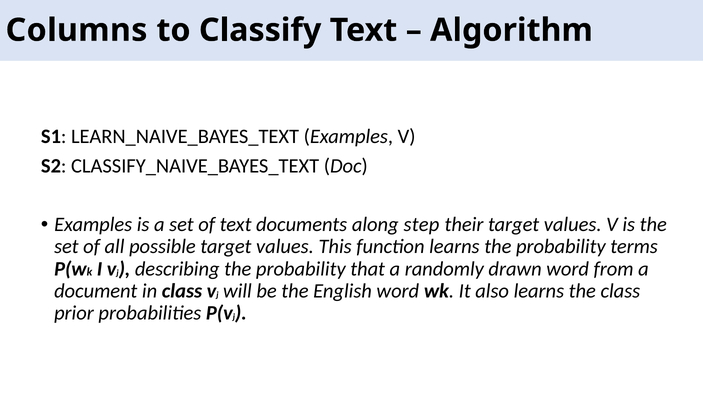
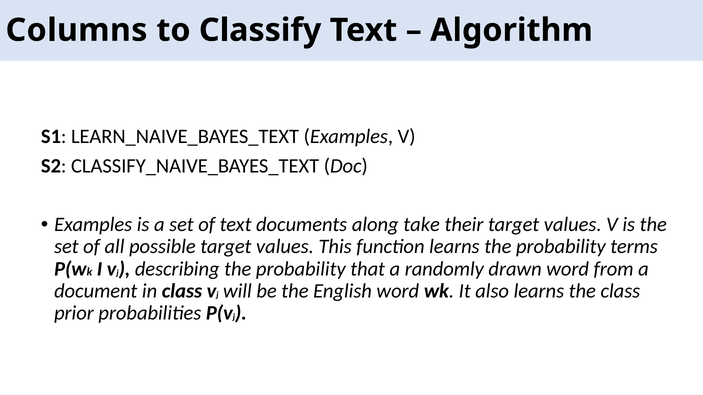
step: step -> take (422, 225)
